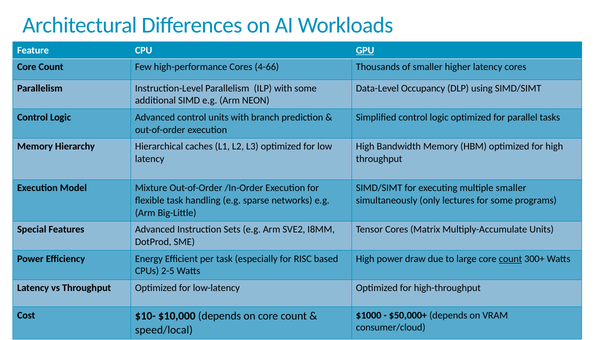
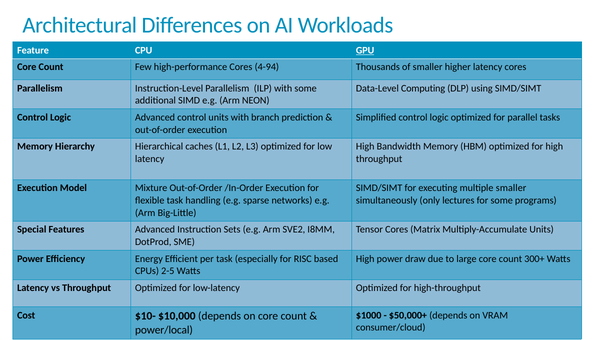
4-66: 4-66 -> 4-94 (267, 67)
Occupancy: Occupancy -> Computing (423, 88)
count underline: present -> none (510, 259)
speed/local: speed/local -> power/local (164, 330)
